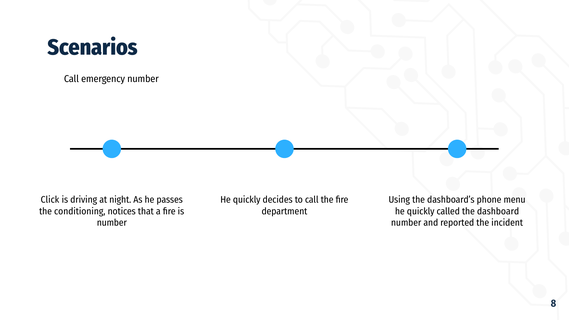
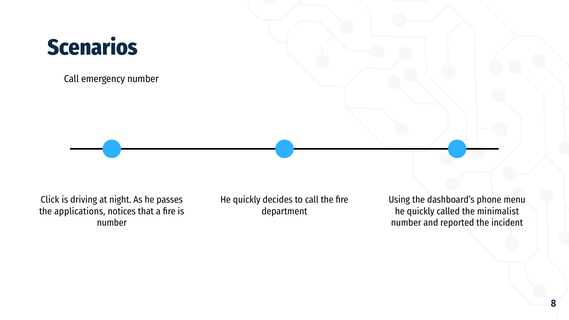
conditioning: conditioning -> applications (80, 211)
dashboard: dashboard -> minimalist (498, 211)
